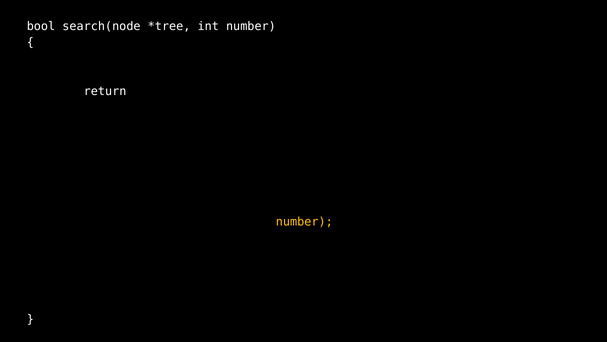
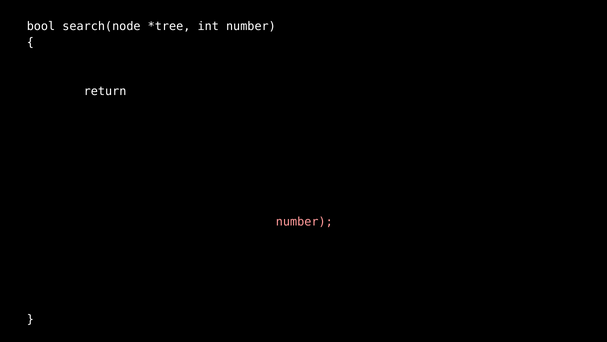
number colour: yellow -> pink (304, 221)
